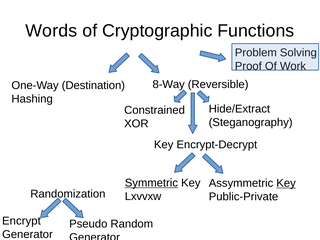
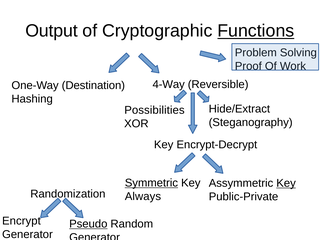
Words: Words -> Output (51, 31)
Functions underline: none -> present (256, 31)
8-Way: 8-Way -> 4-Way (169, 84)
Constrained: Constrained -> Possibilities (154, 110)
Lxvvxw: Lxvvxw -> Always (143, 196)
Pseudo underline: none -> present (88, 224)
